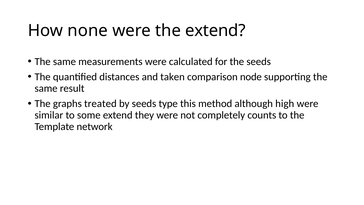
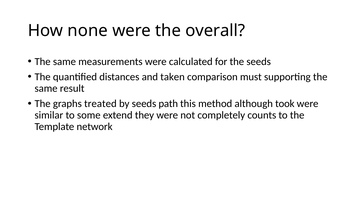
the extend: extend -> overall (215, 31)
node: node -> must (251, 77)
type: type -> path (168, 104)
high: high -> took (285, 104)
